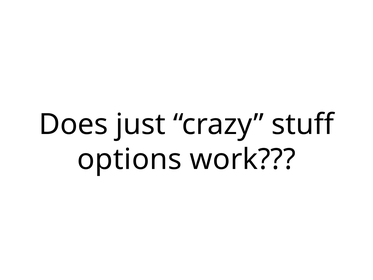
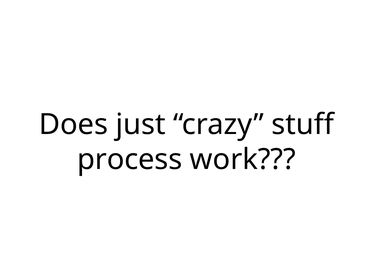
options: options -> process (130, 159)
